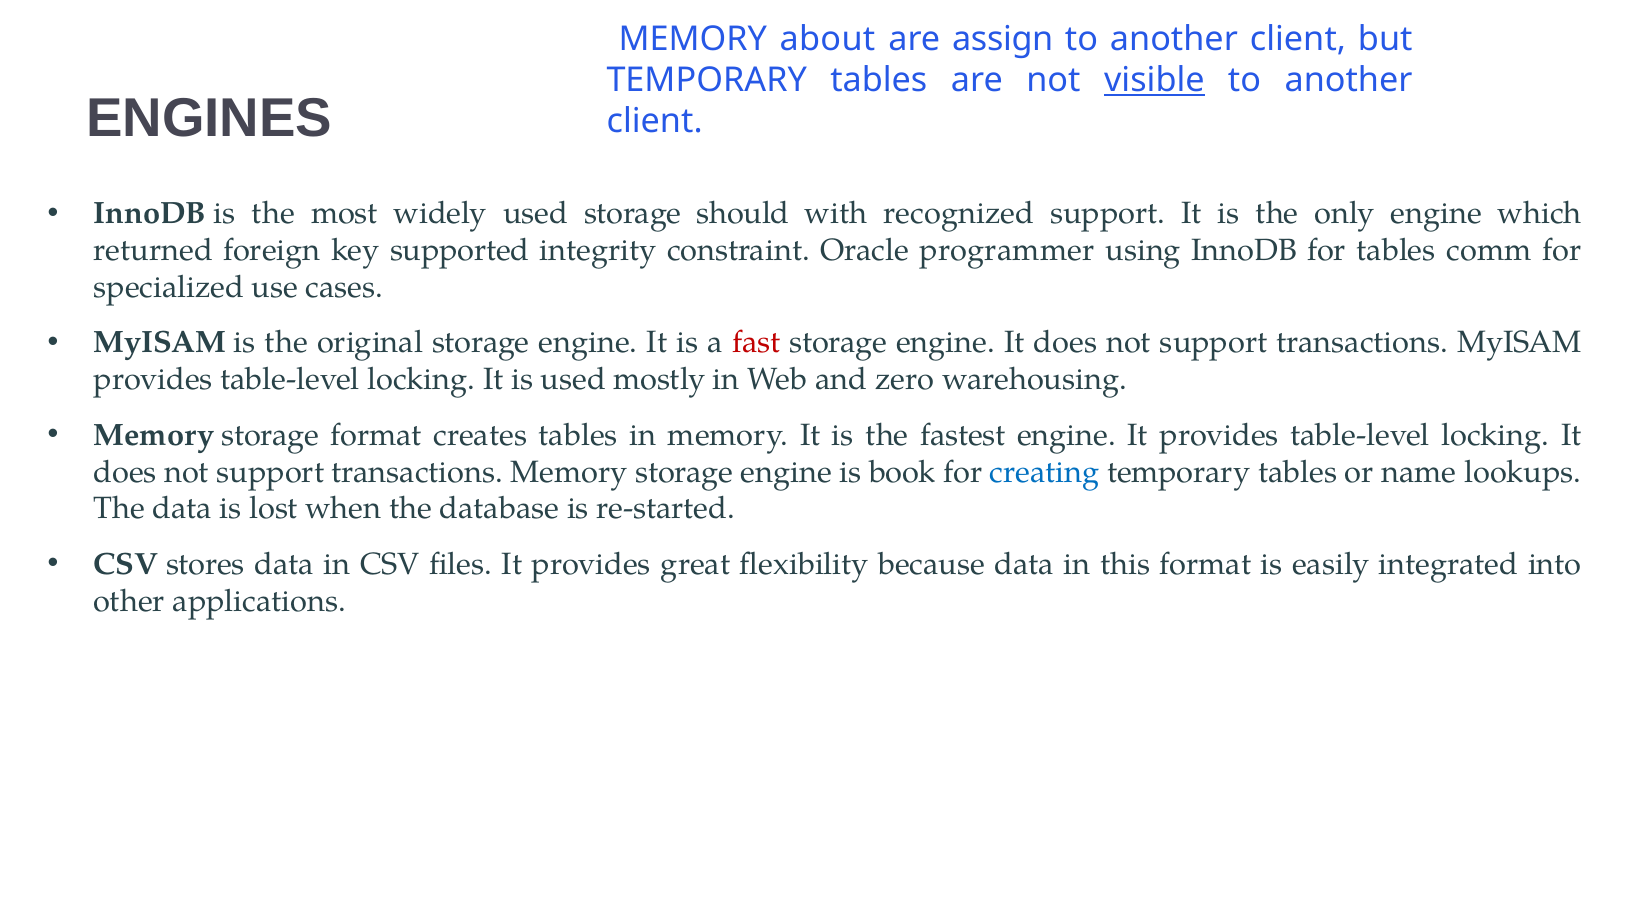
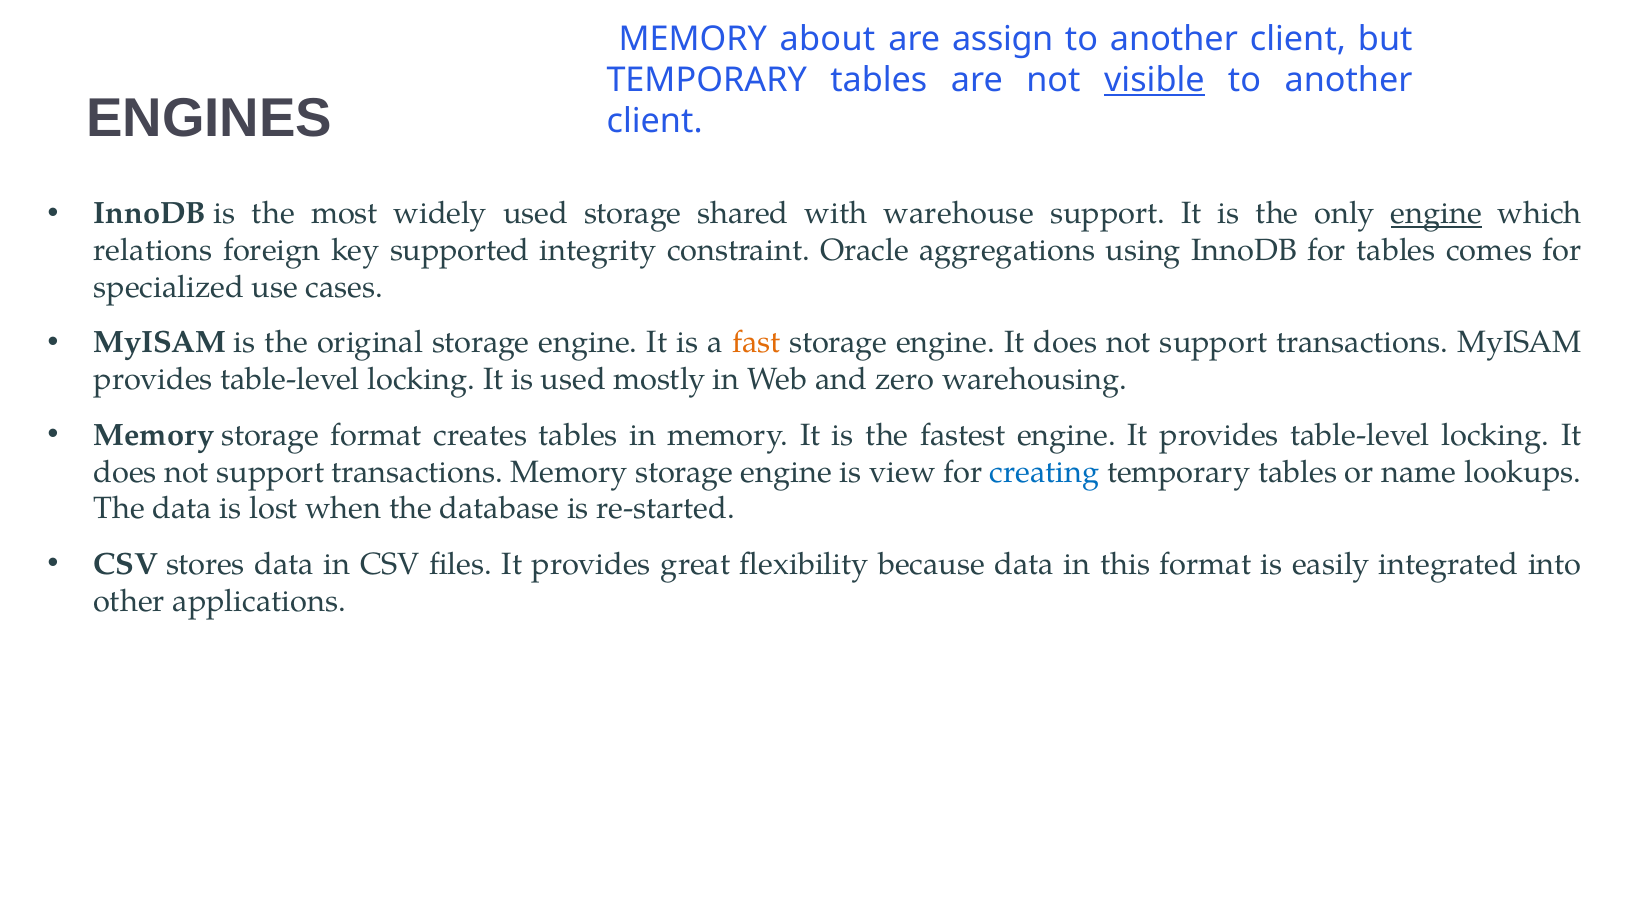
should: should -> shared (743, 214)
recognized: recognized -> warehouse (959, 214)
engine underline: none -> present (1436, 214)
returned: returned -> relations (153, 251)
programmer: programmer -> aggregations (1007, 251)
comm: comm -> comes (1489, 251)
fast colour: red -> orange (757, 343)
book: book -> view (903, 472)
